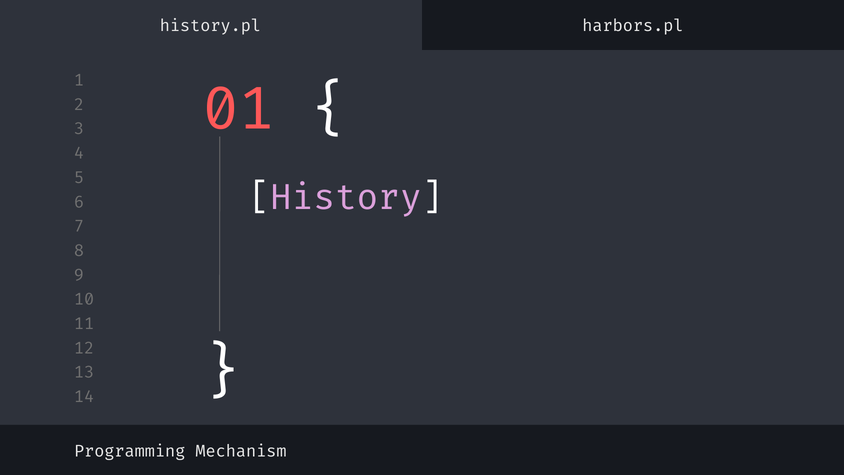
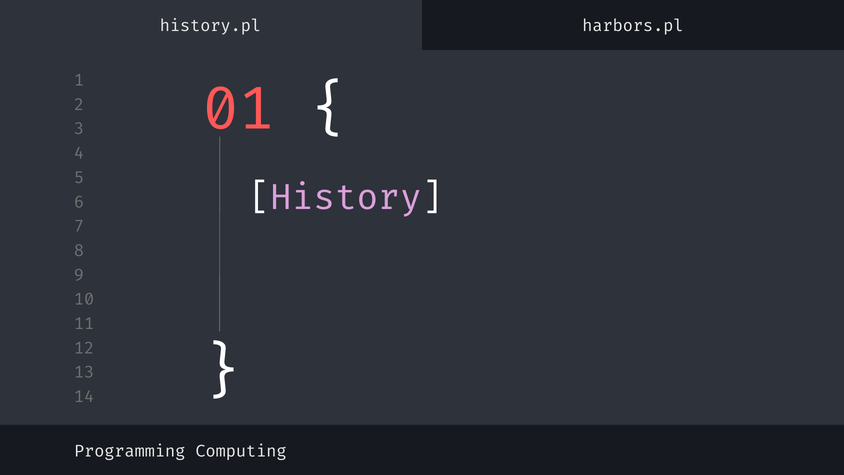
Mechanism: Mechanism -> Computing (241, 451)
